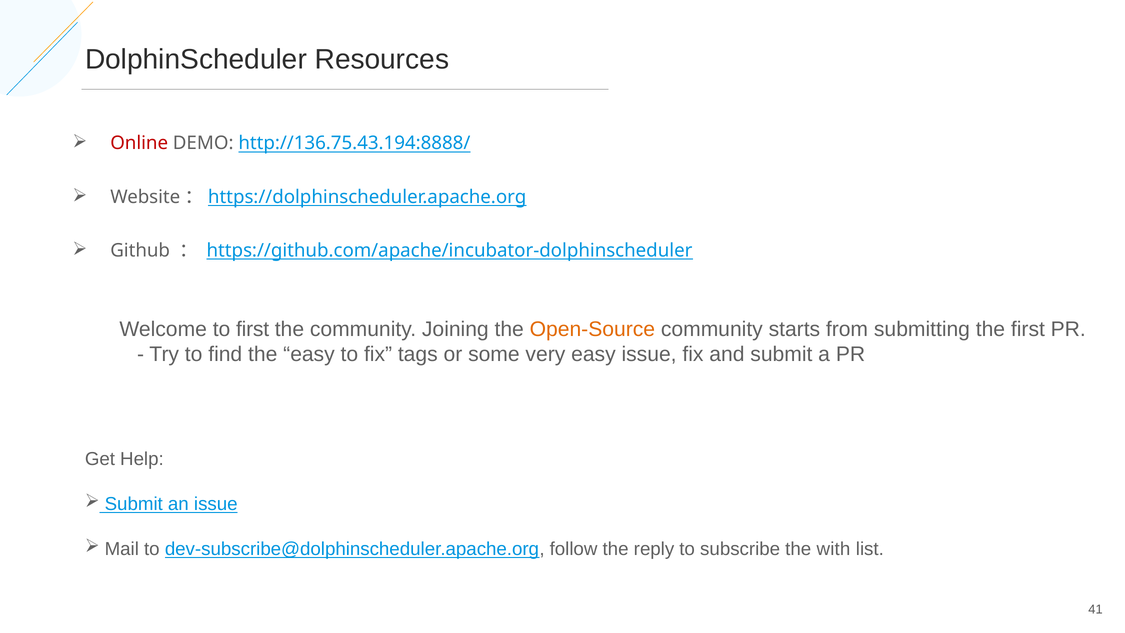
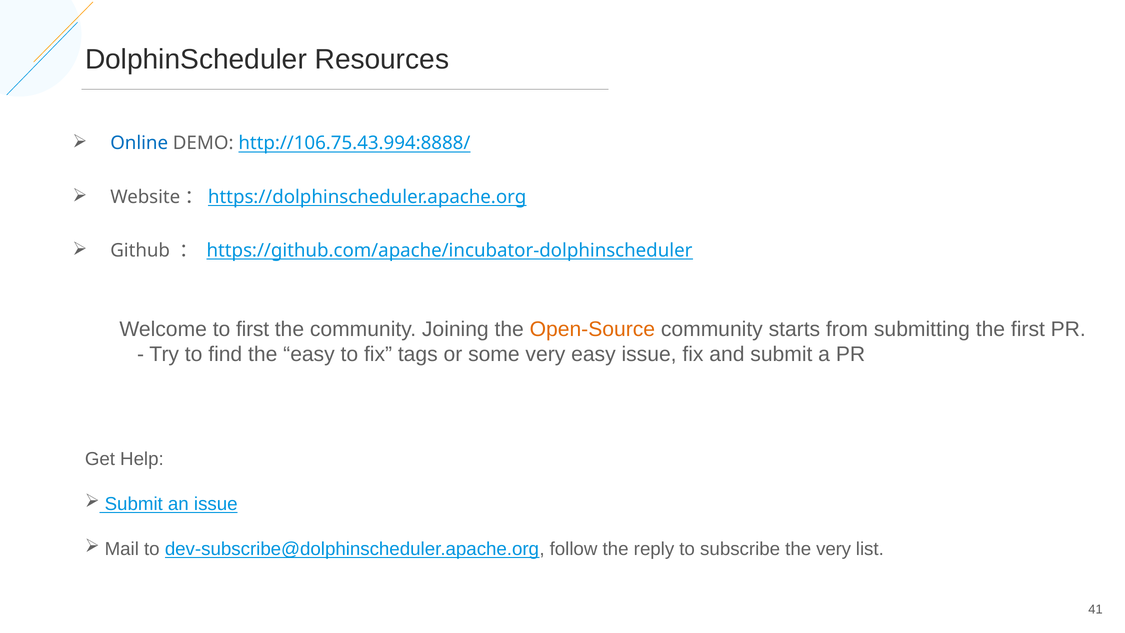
Online colour: red -> blue (139, 143)
http://136.75.43.194:8888/: http://136.75.43.194:8888/ -> http://106.75.43.994:8888/ (354, 143)
the with: with -> very (834, 549)
